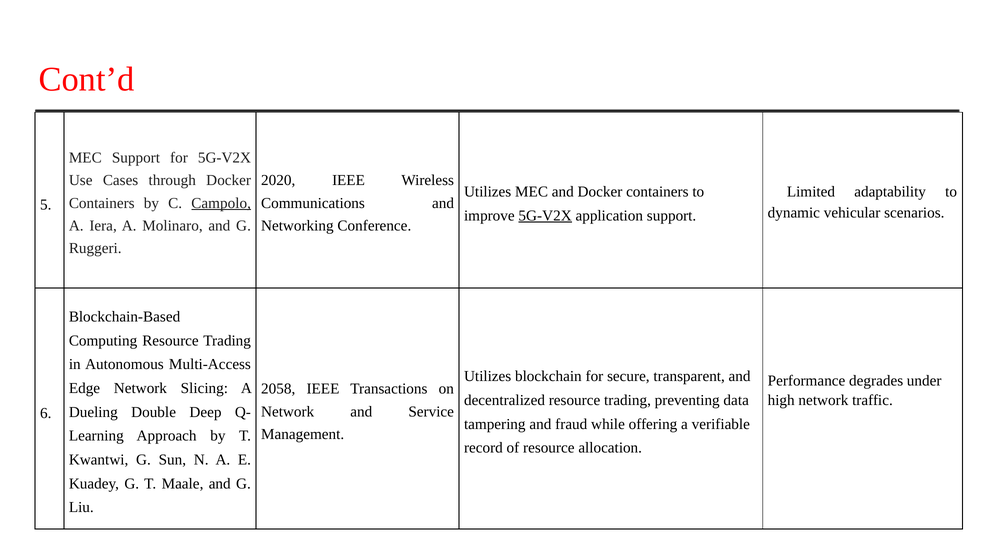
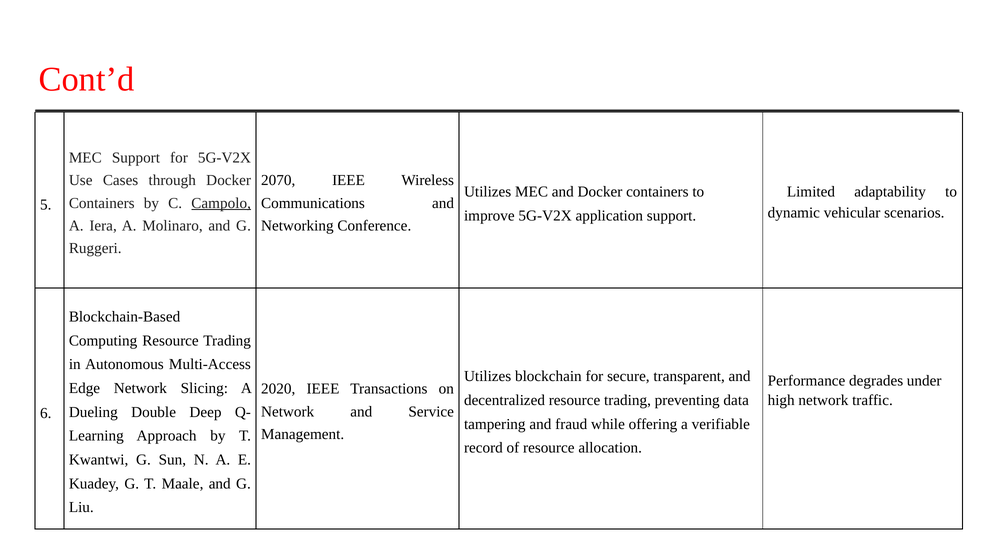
2020: 2020 -> 2070 (278, 180)
5G-V2X underline: present -> none (545, 215)
2058: 2058 -> 2020 (278, 389)
